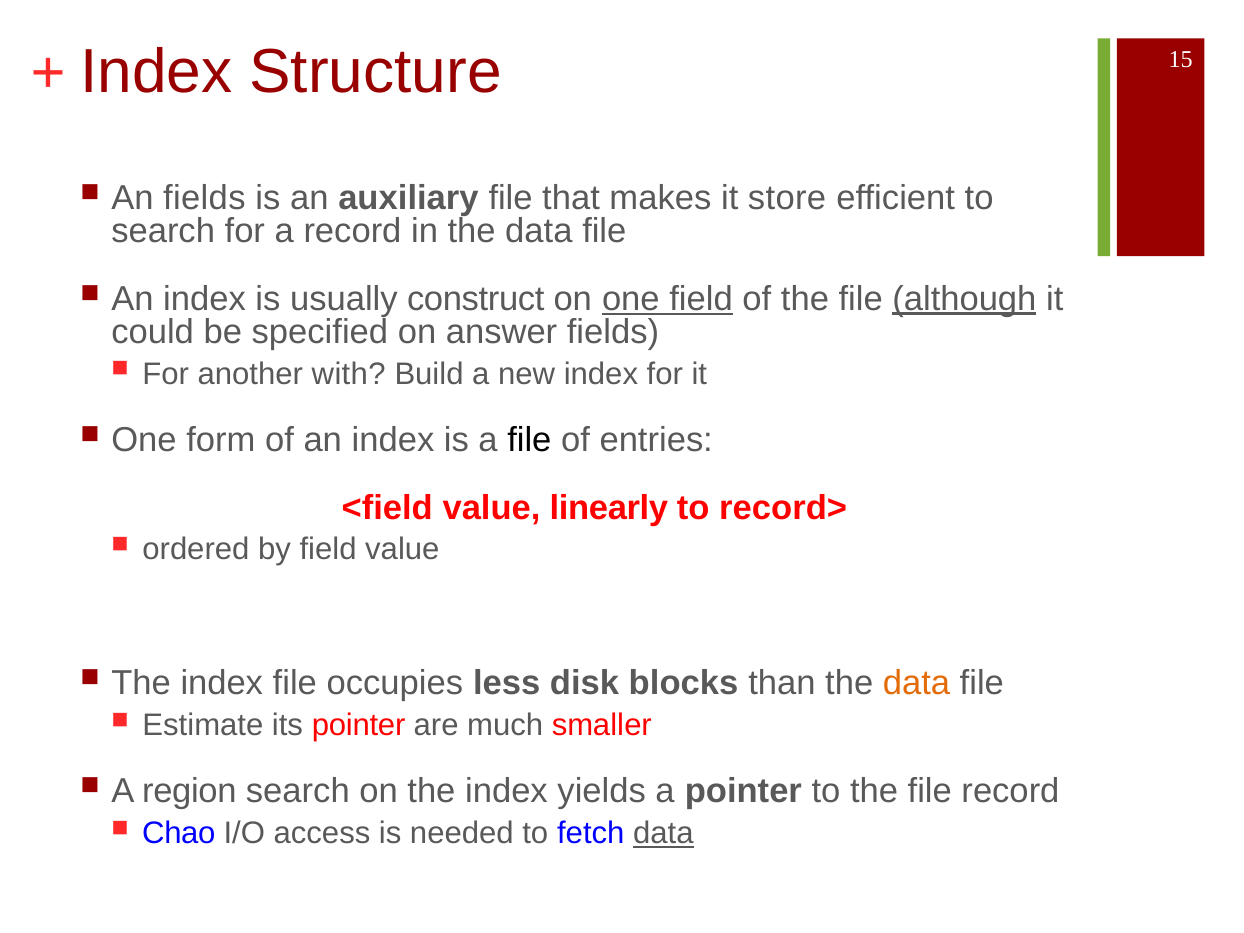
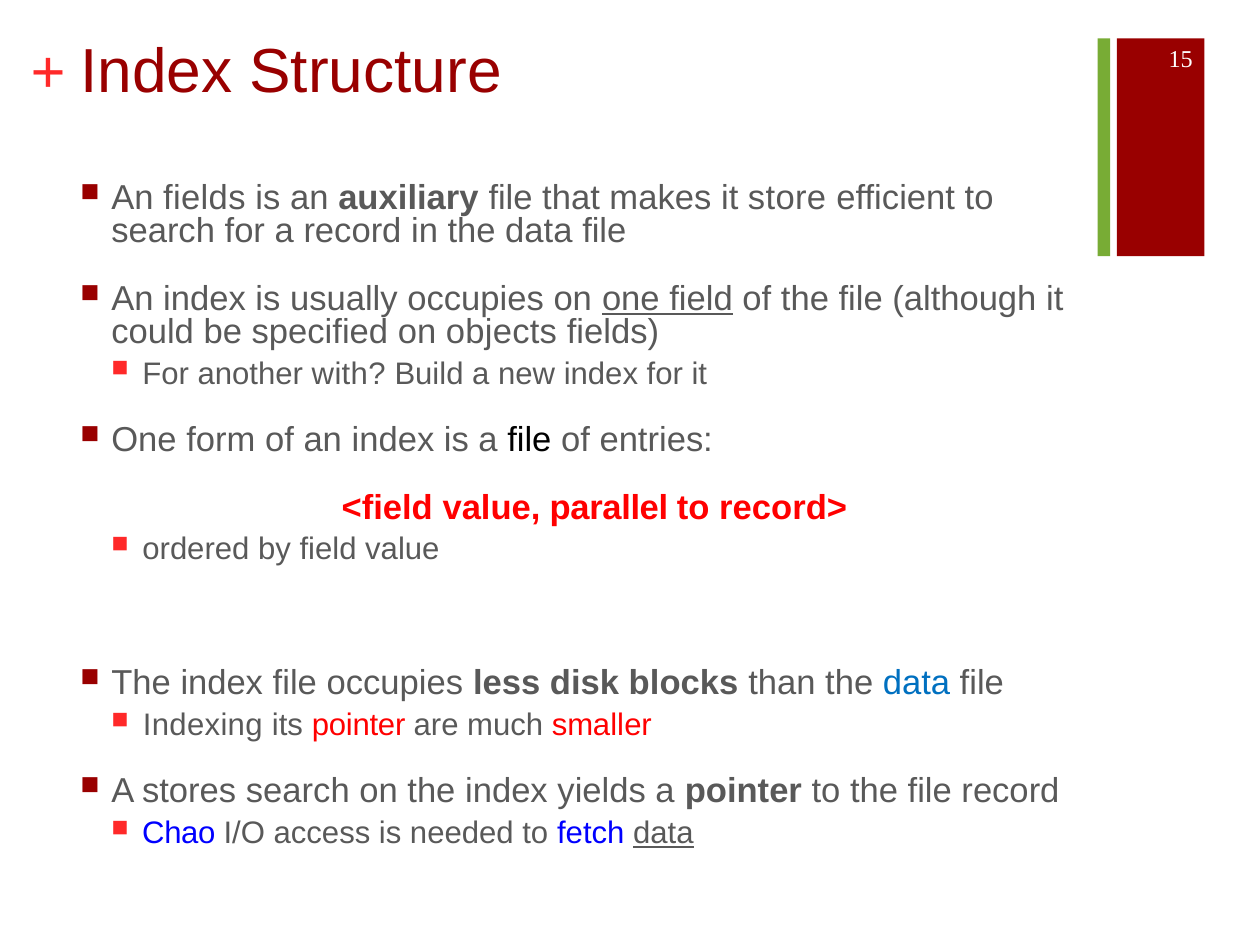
usually construct: construct -> occupies (476, 299)
although underline: present -> none (964, 299)
answer: answer -> objects (501, 332)
linearly: linearly -> parallel (609, 508)
data colour: orange -> blue (916, 683)
Estimate: Estimate -> Indexing (203, 726)
region: region -> stores (189, 792)
